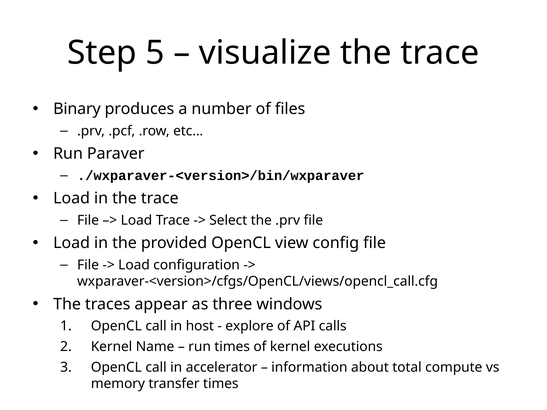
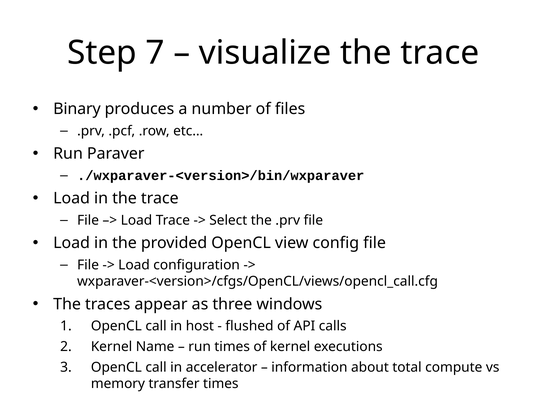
5: 5 -> 7 (155, 53)
explore: explore -> flushed (249, 326)
